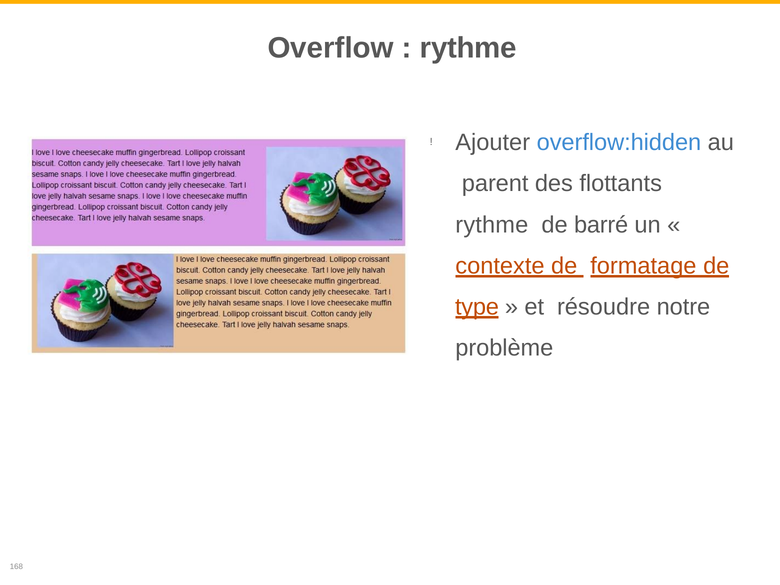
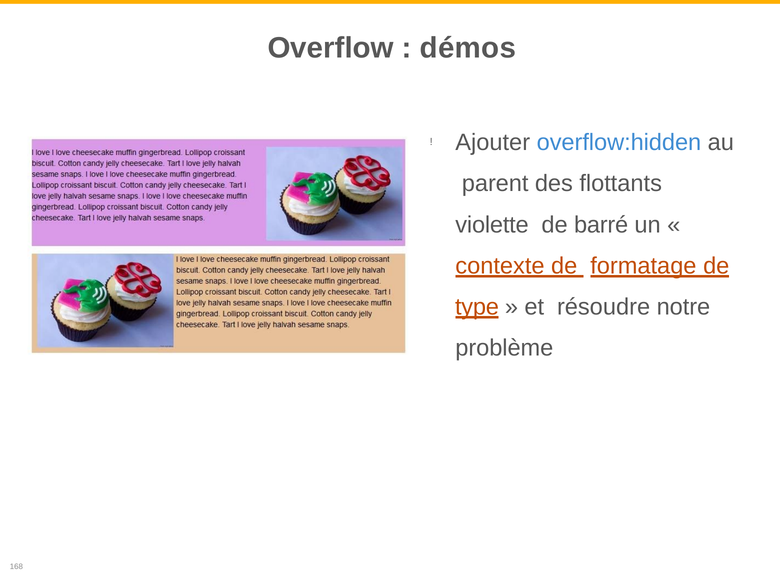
rythme: rythme -> démos (468, 48)
rythme: rythme -> violette (492, 225)
